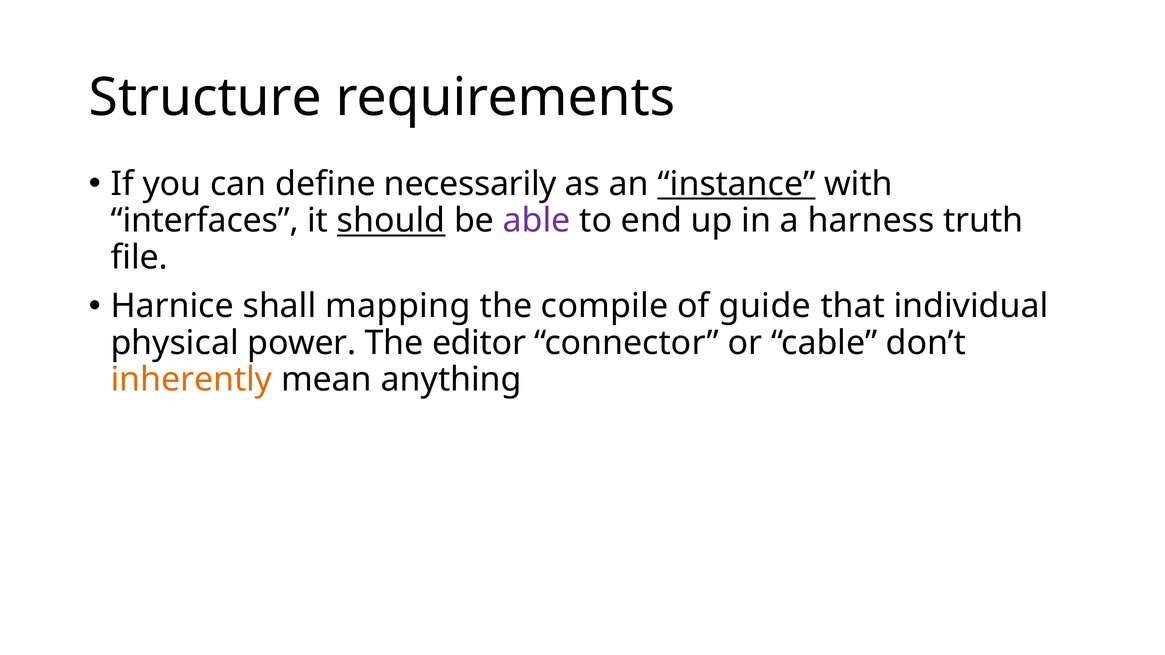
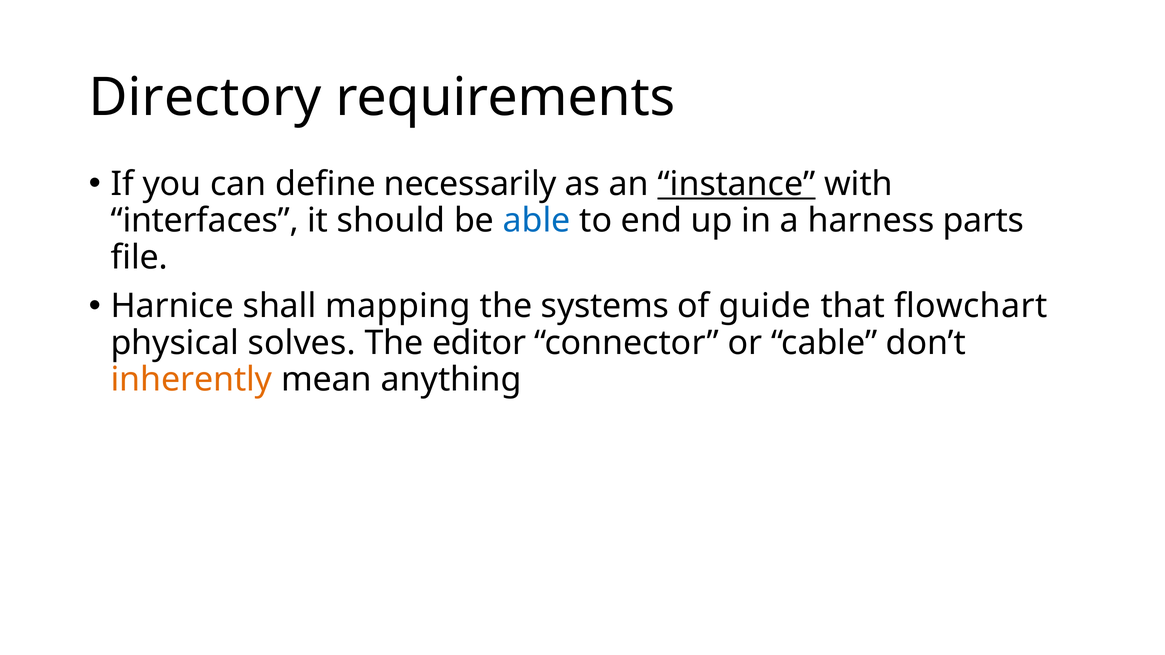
Structure: Structure -> Directory (205, 98)
should underline: present -> none (391, 221)
able colour: purple -> blue (537, 221)
truth: truth -> parts (983, 221)
compile: compile -> systems (605, 306)
individual: individual -> flowchart (971, 306)
power: power -> solves (302, 343)
